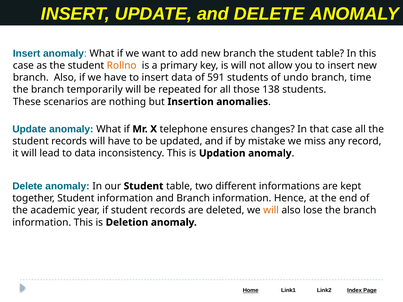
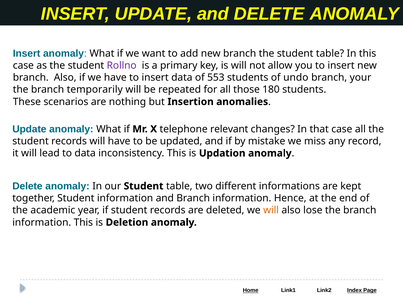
Rollno colour: orange -> purple (122, 66)
591: 591 -> 553 (216, 78)
time: time -> your (361, 78)
138: 138 -> 180 (271, 90)
ensures: ensures -> relevant (229, 129)
